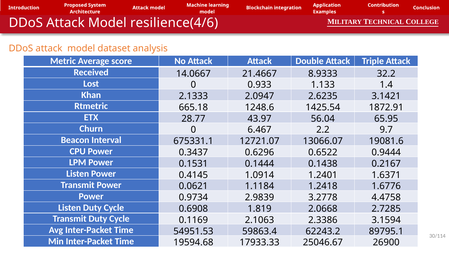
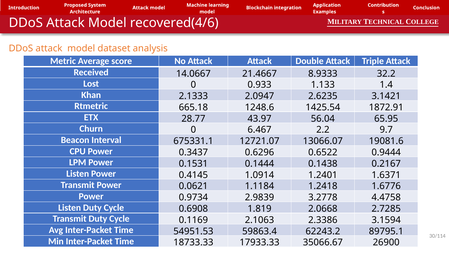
resilience(4/6: resilience(4/6 -> recovered(4/6 (174, 23)
19594.68: 19594.68 -> 18733.33 (193, 242)
25046.67: 25046.67 -> 35066.67 (323, 242)
